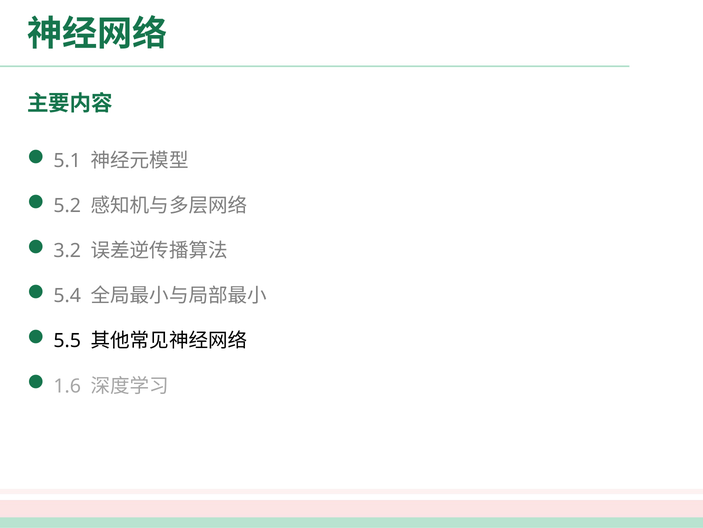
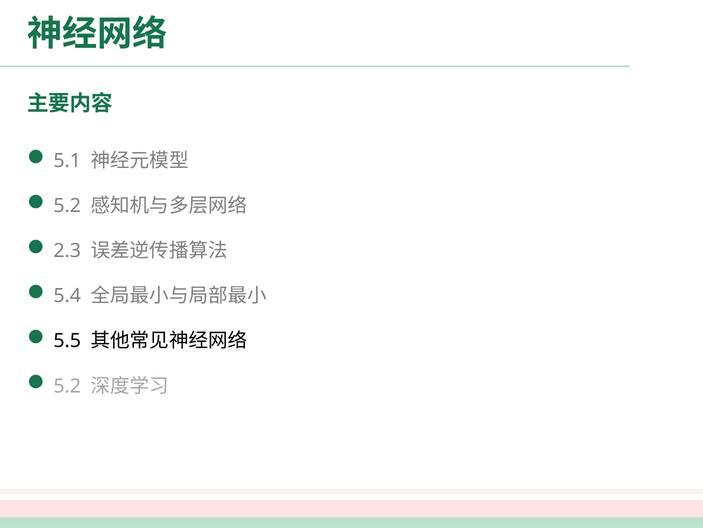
3.2: 3.2 -> 2.3 (67, 251)
1.6: 1.6 -> 5.2 (67, 386)
